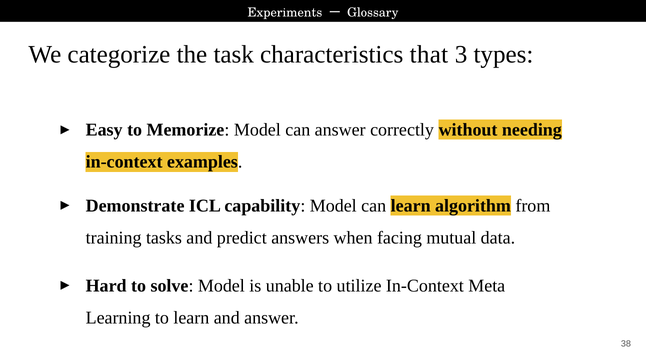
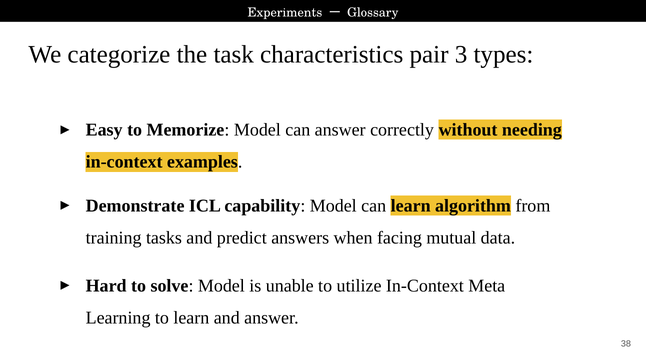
that: that -> pair (429, 55)
